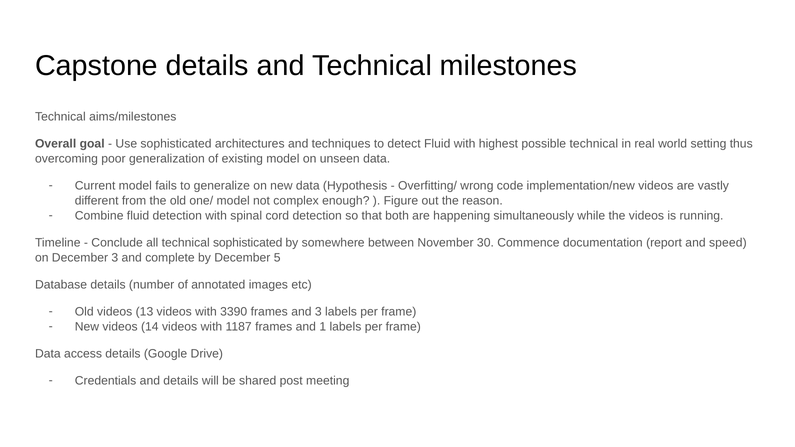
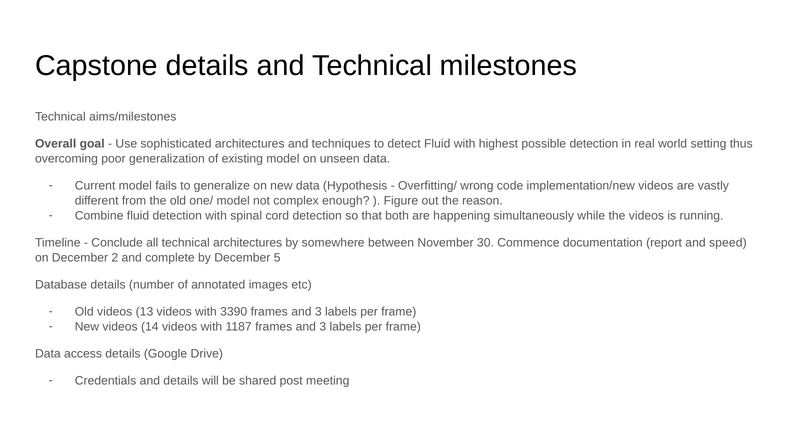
possible technical: technical -> detection (594, 144)
technical sophisticated: sophisticated -> architectures (248, 243)
December 3: 3 -> 2 (115, 258)
1187 frames and 1: 1 -> 3 (323, 327)
